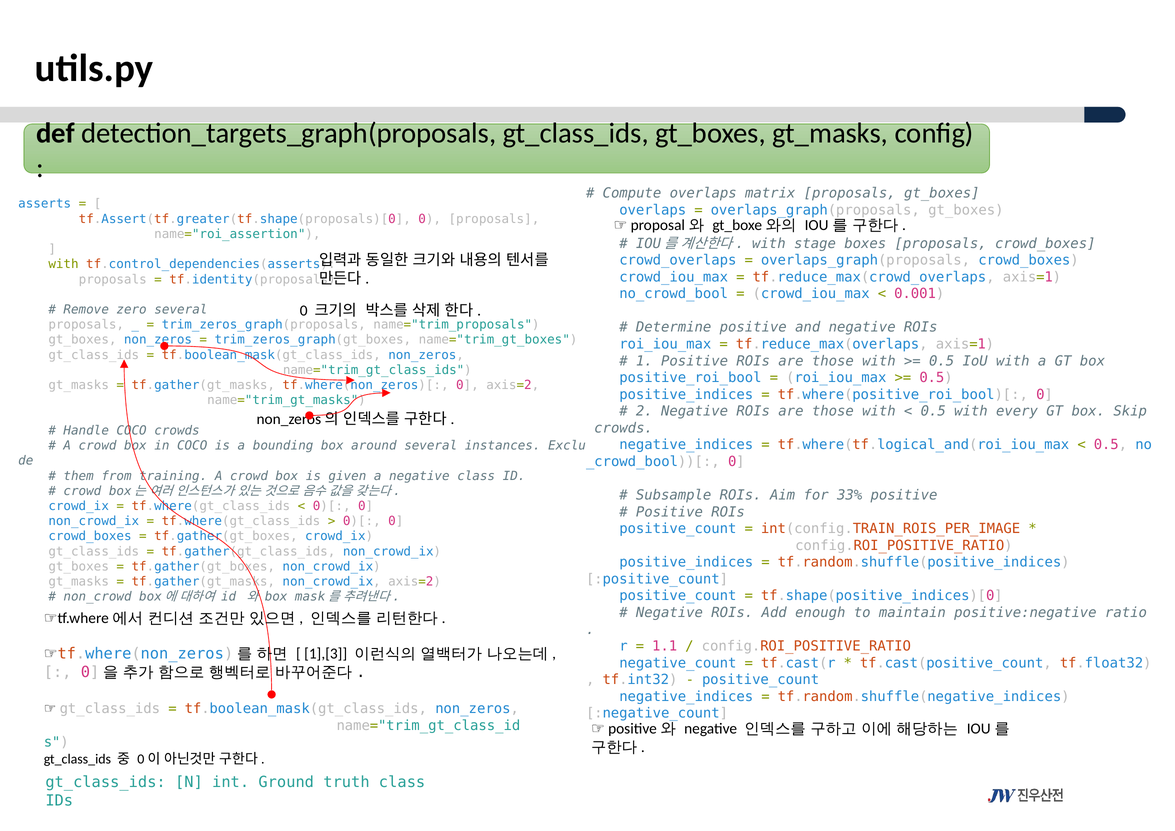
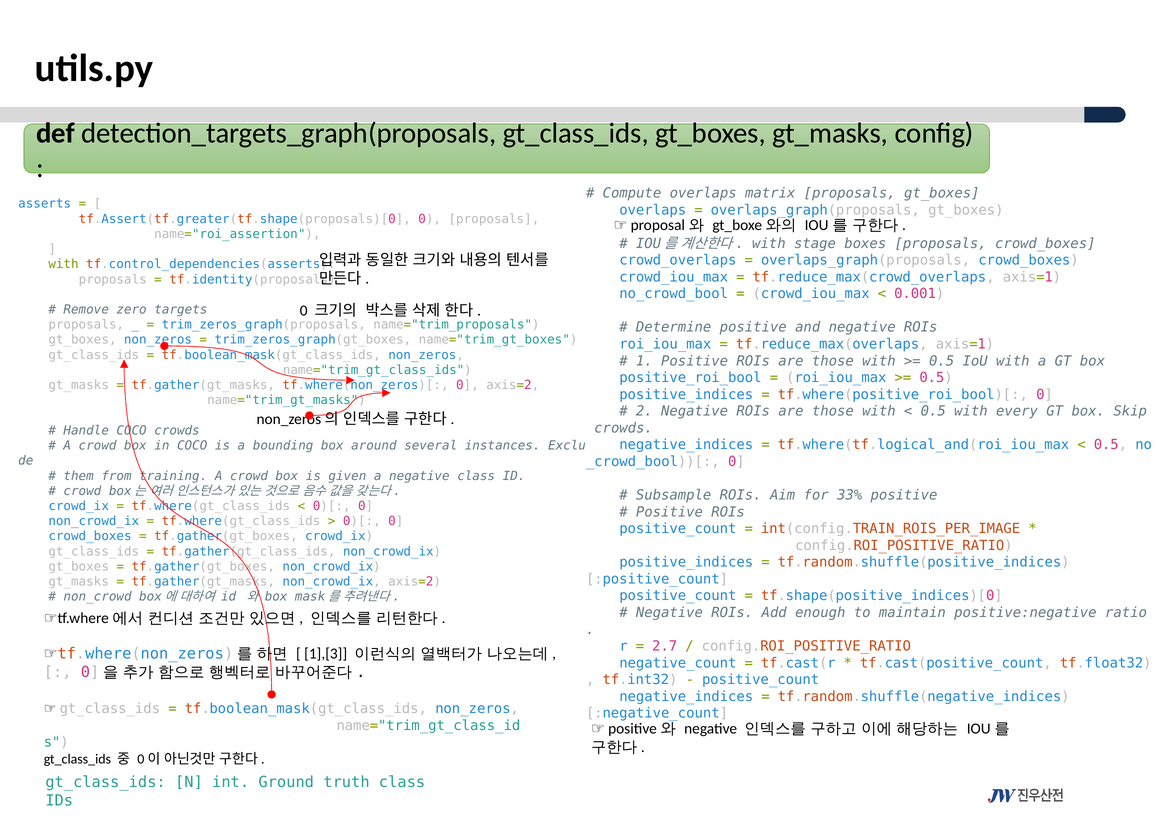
zero several: several -> targets (181, 310)
1.1: 1.1 -> 2.7 (665, 646)
